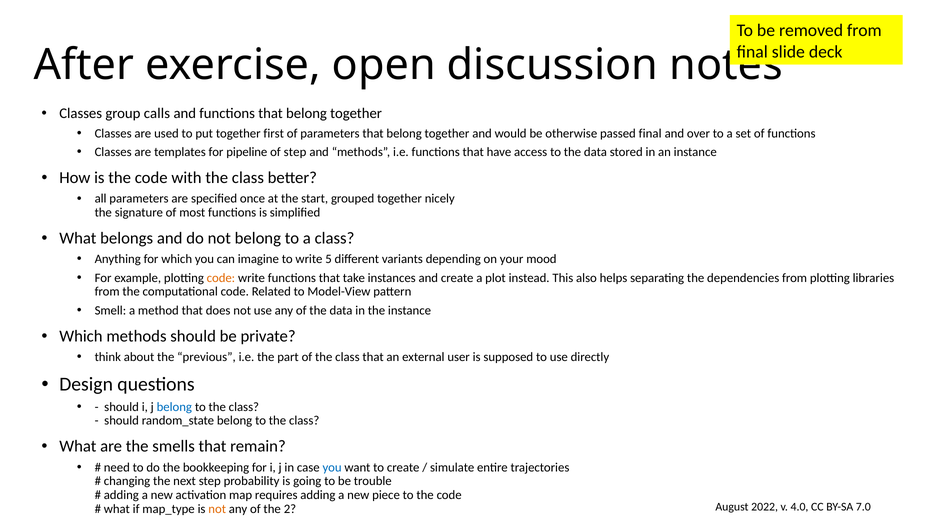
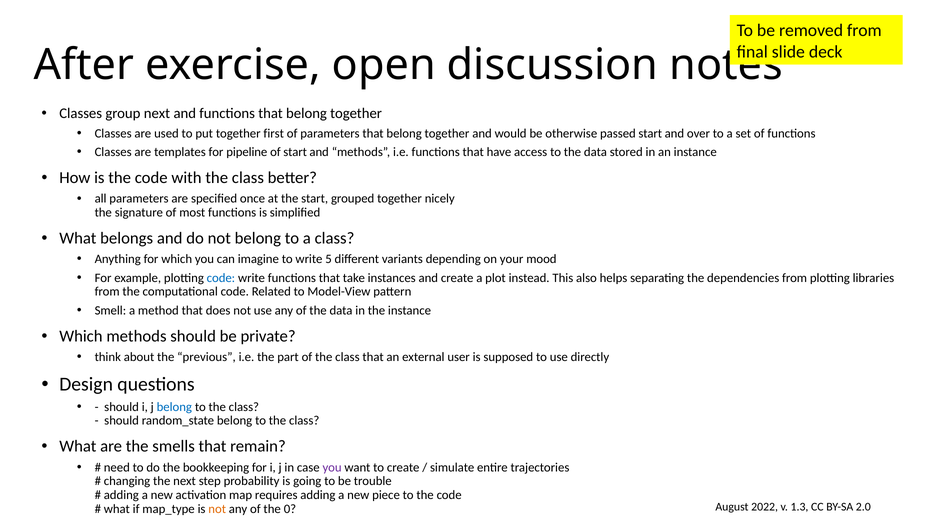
group calls: calls -> next (157, 113)
passed final: final -> start (650, 133)
of step: step -> start (295, 152)
code colour: orange -> blue (221, 278)
you colour: blue -> purple (332, 467)
4.0: 4.0 -> 1.3 (800, 506)
7.0: 7.0 -> 2.0 (863, 506)
2: 2 -> 0 (290, 508)
